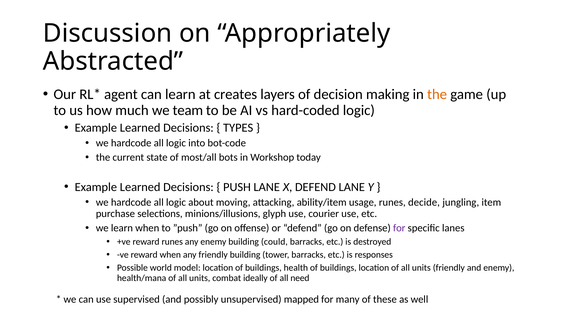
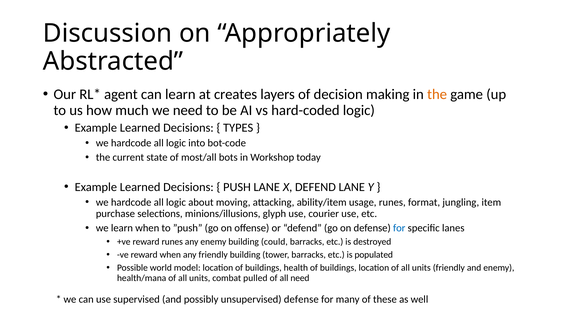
we team: team -> need (188, 110)
decide: decide -> format (424, 202)
for colour: purple -> blue (399, 228)
responses: responses -> populated (374, 255)
ideally: ideally -> pulled (255, 278)
unsupervised mapped: mapped -> defense (301, 300)
